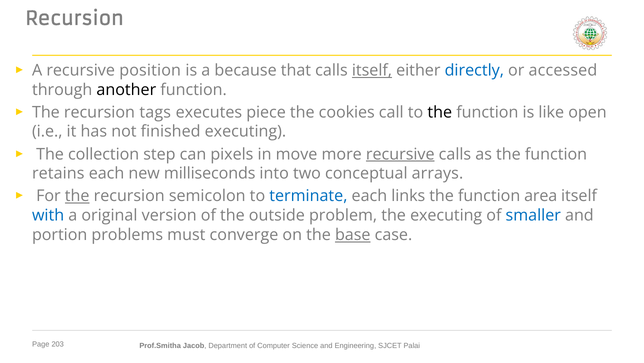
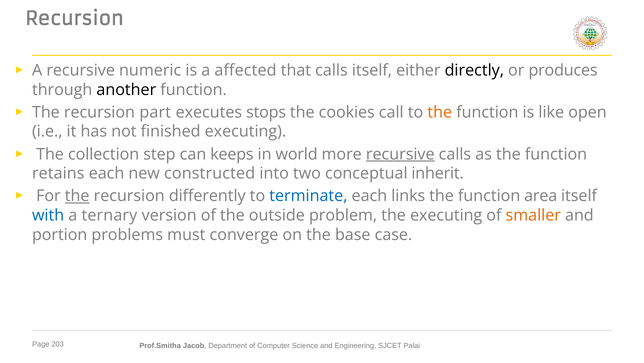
position: position -> numeric (150, 70)
because: because -> affected (246, 70)
itself underline: present -> none (372, 70)
directly colour: blue -> black (474, 70)
accessed: accessed -> produces (563, 70)
tags: tags -> part (155, 112)
piece: piece -> stops (266, 112)
the colour: black -> orange (440, 112)
pixels: pixels -> keeps (232, 154)
move: move -> world (297, 154)
milliseconds: milliseconds -> constructed (210, 173)
arrays: arrays -> inherit (438, 173)
semicolon: semicolon -> differently (207, 196)
original: original -> ternary (109, 215)
smaller colour: blue -> orange (533, 215)
base underline: present -> none (353, 234)
